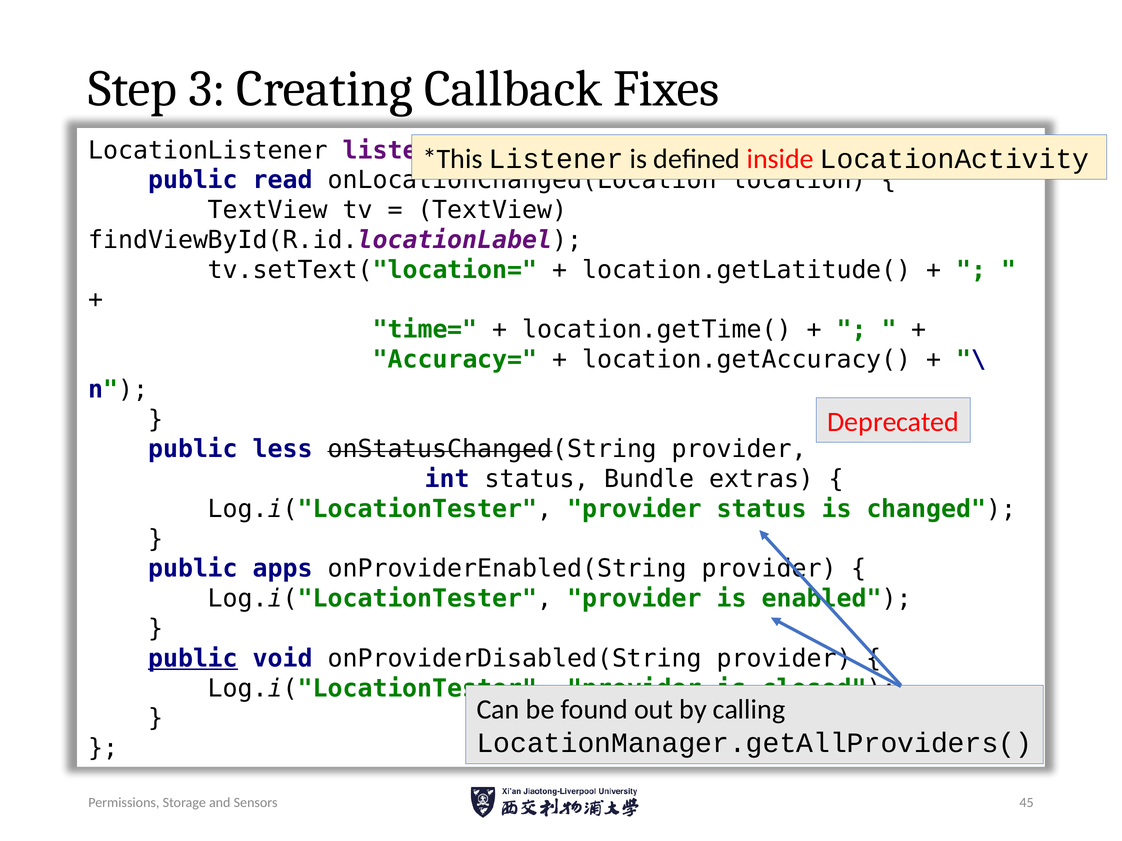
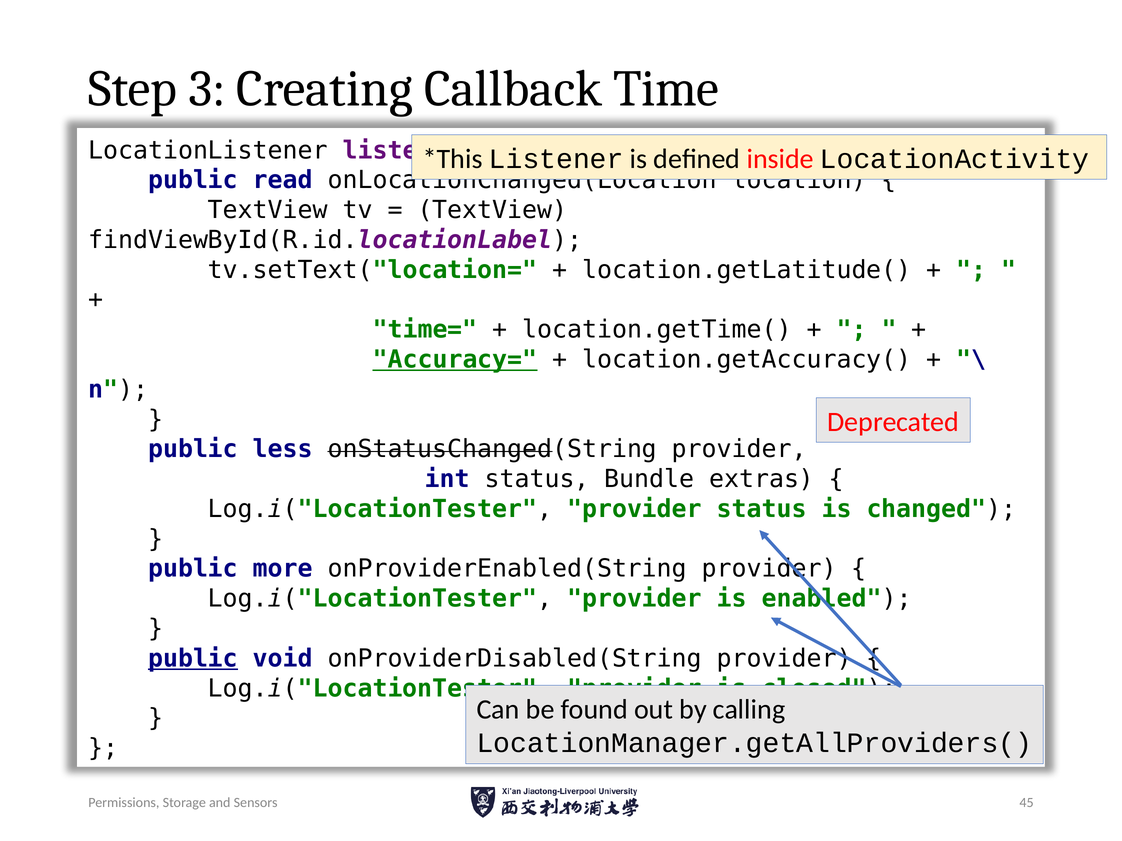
Fixes: Fixes -> Time (666, 89)
Accuracy= underline: none -> present (455, 360)
apps: apps -> more (283, 569)
